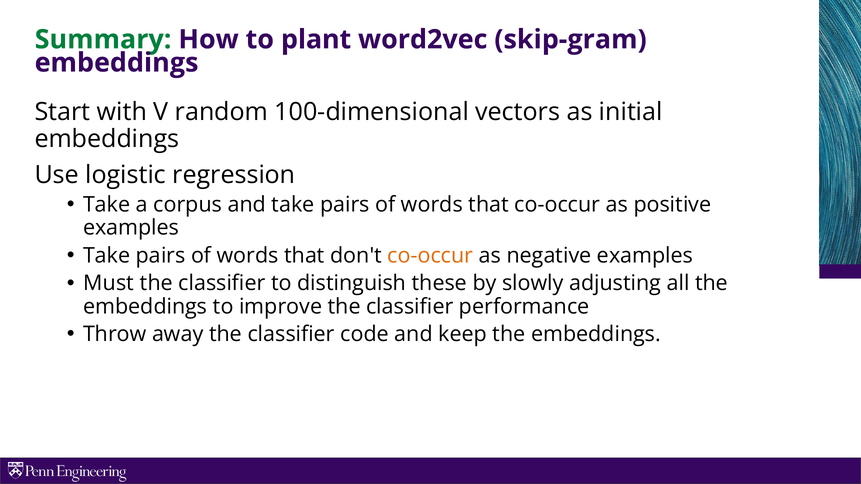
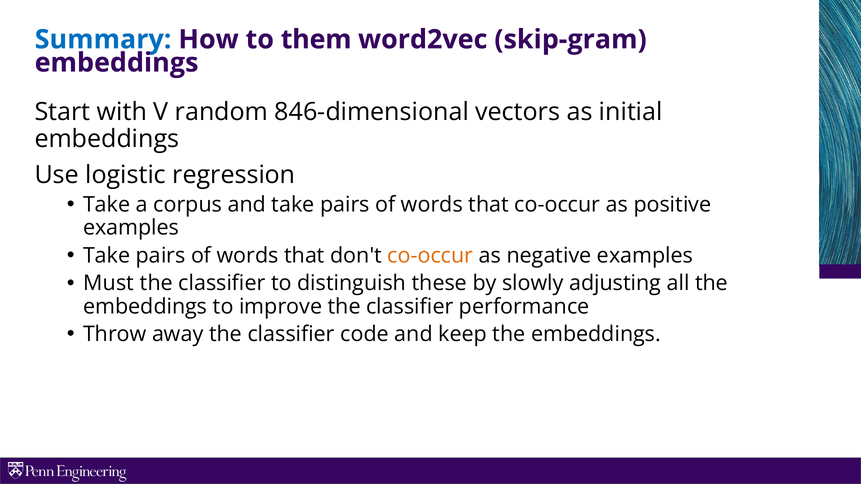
Summary colour: green -> blue (103, 40)
plant: plant -> them (316, 40)
100-dimensional: 100-dimensional -> 846-dimensional (372, 112)
